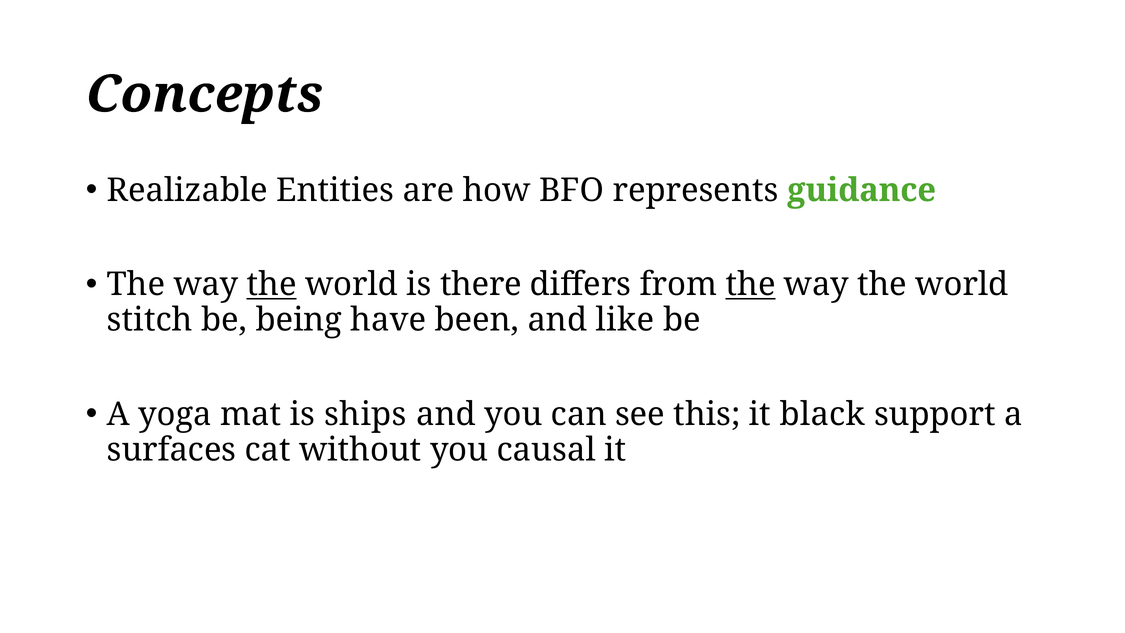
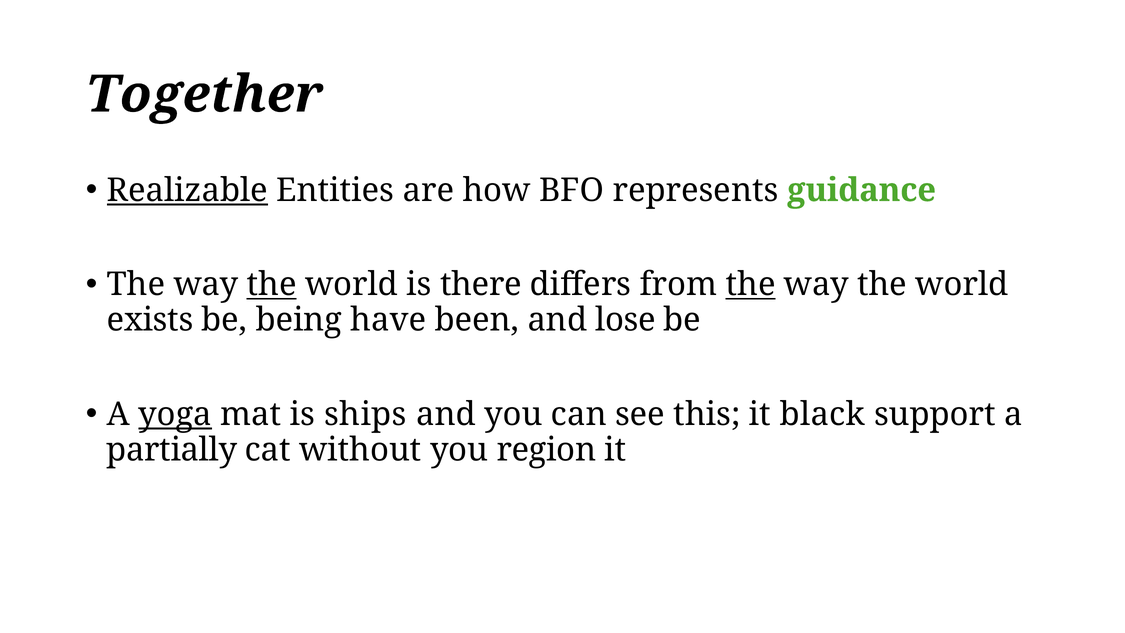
Concepts: Concepts -> Together (204, 95)
Realizable underline: none -> present (187, 190)
stitch: stitch -> exists (150, 320)
like: like -> lose (625, 320)
yoga underline: none -> present (175, 414)
surfaces: surfaces -> partially (172, 450)
causal: causal -> region (546, 450)
